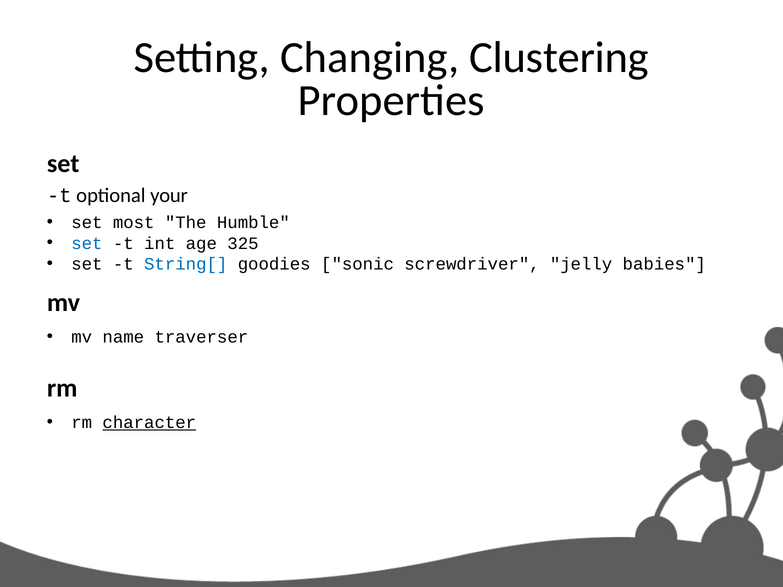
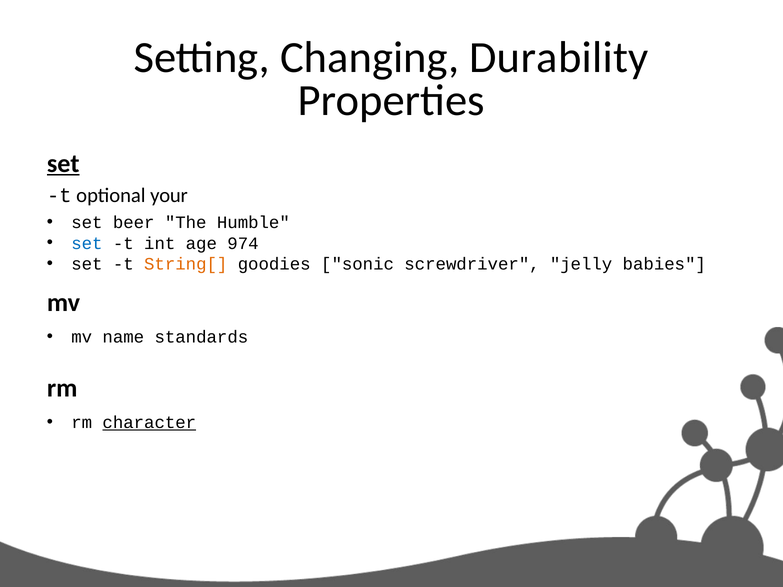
Clustering: Clustering -> Durability (559, 58)
set underline: none -> present (63, 164)
most: most -> beer (134, 223)
325: 325 -> 974 (243, 243)
String[ colour: blue -> orange (186, 264)
traverser: traverser -> standards (201, 337)
